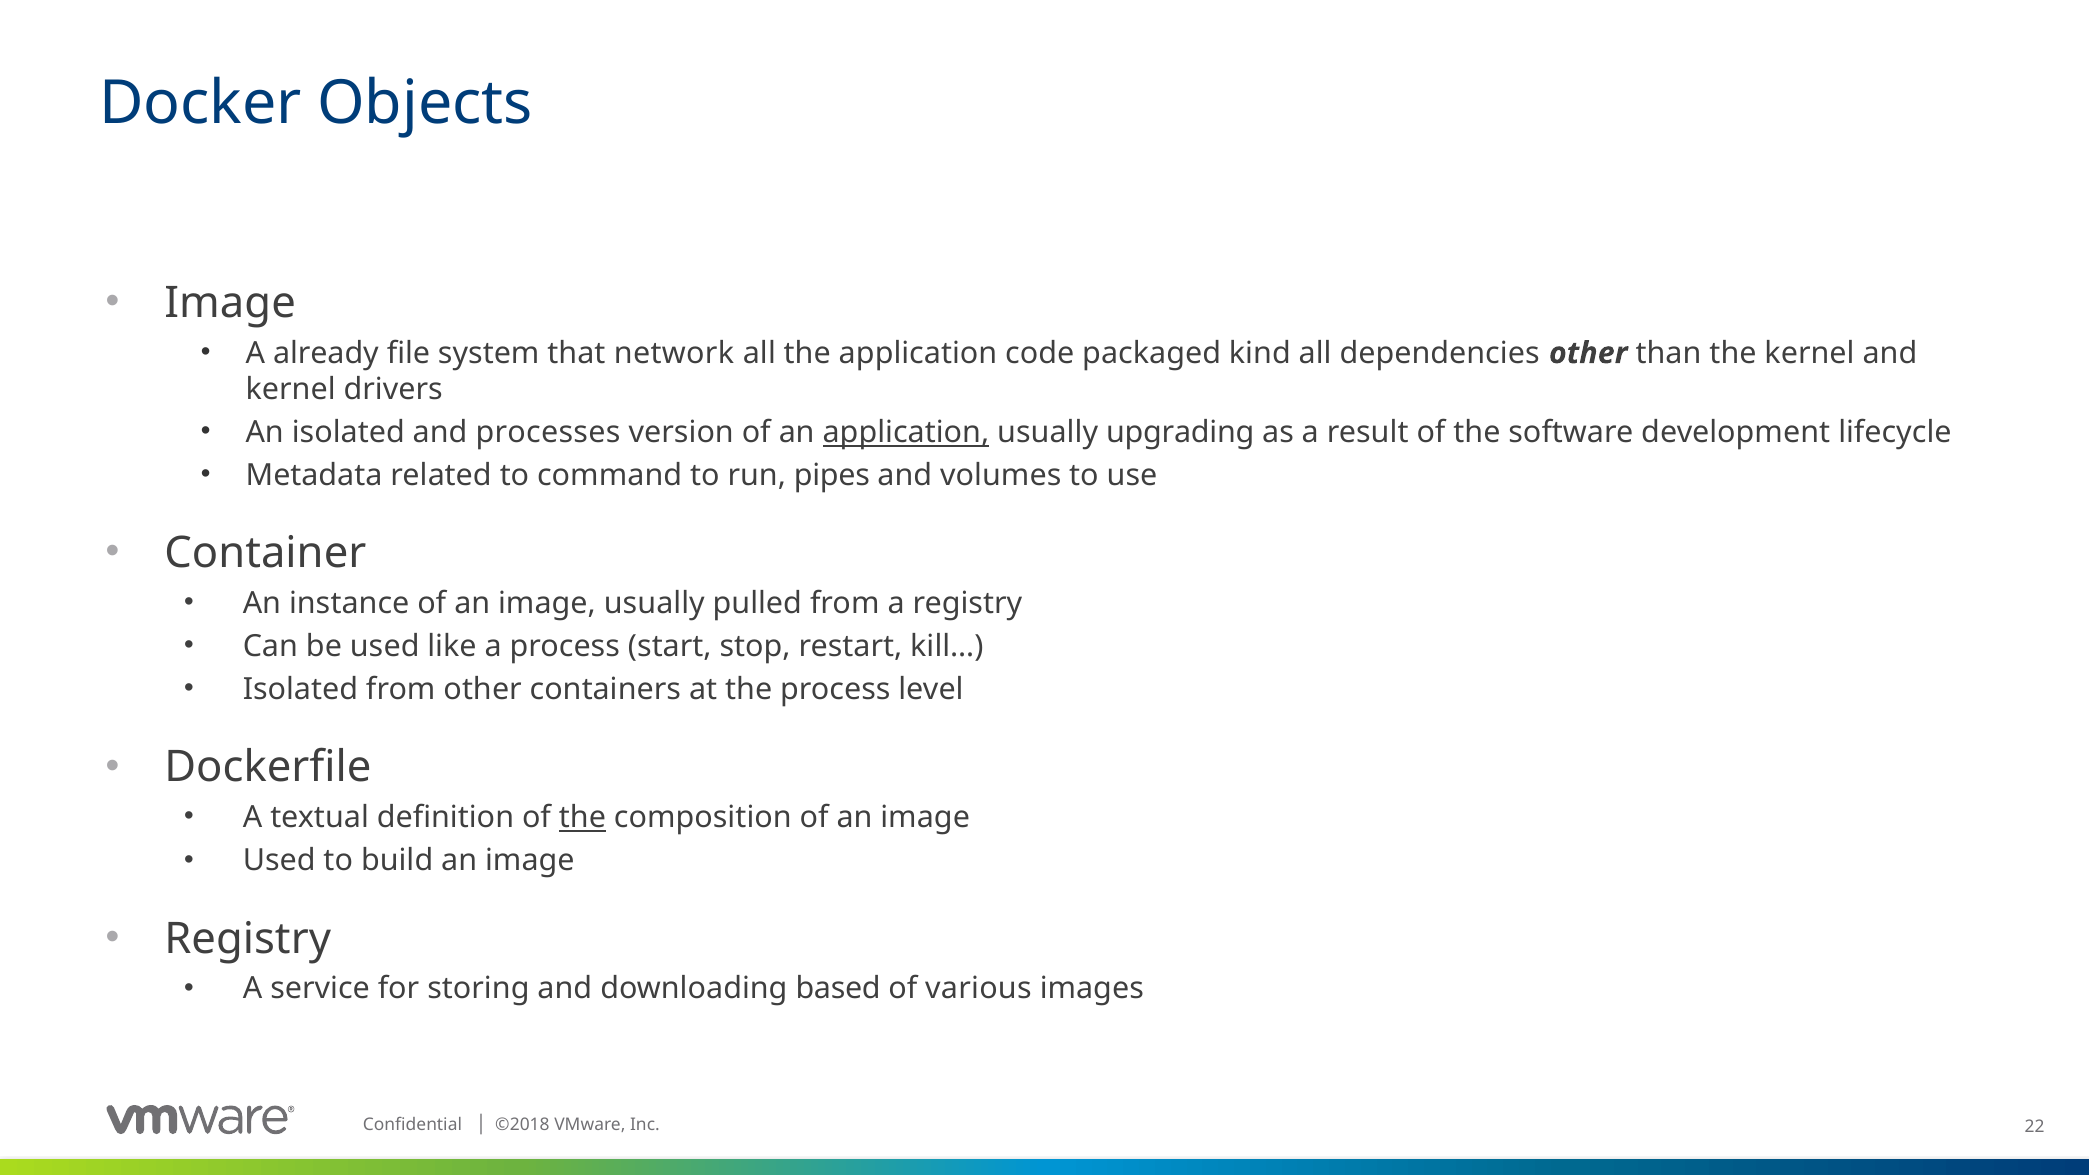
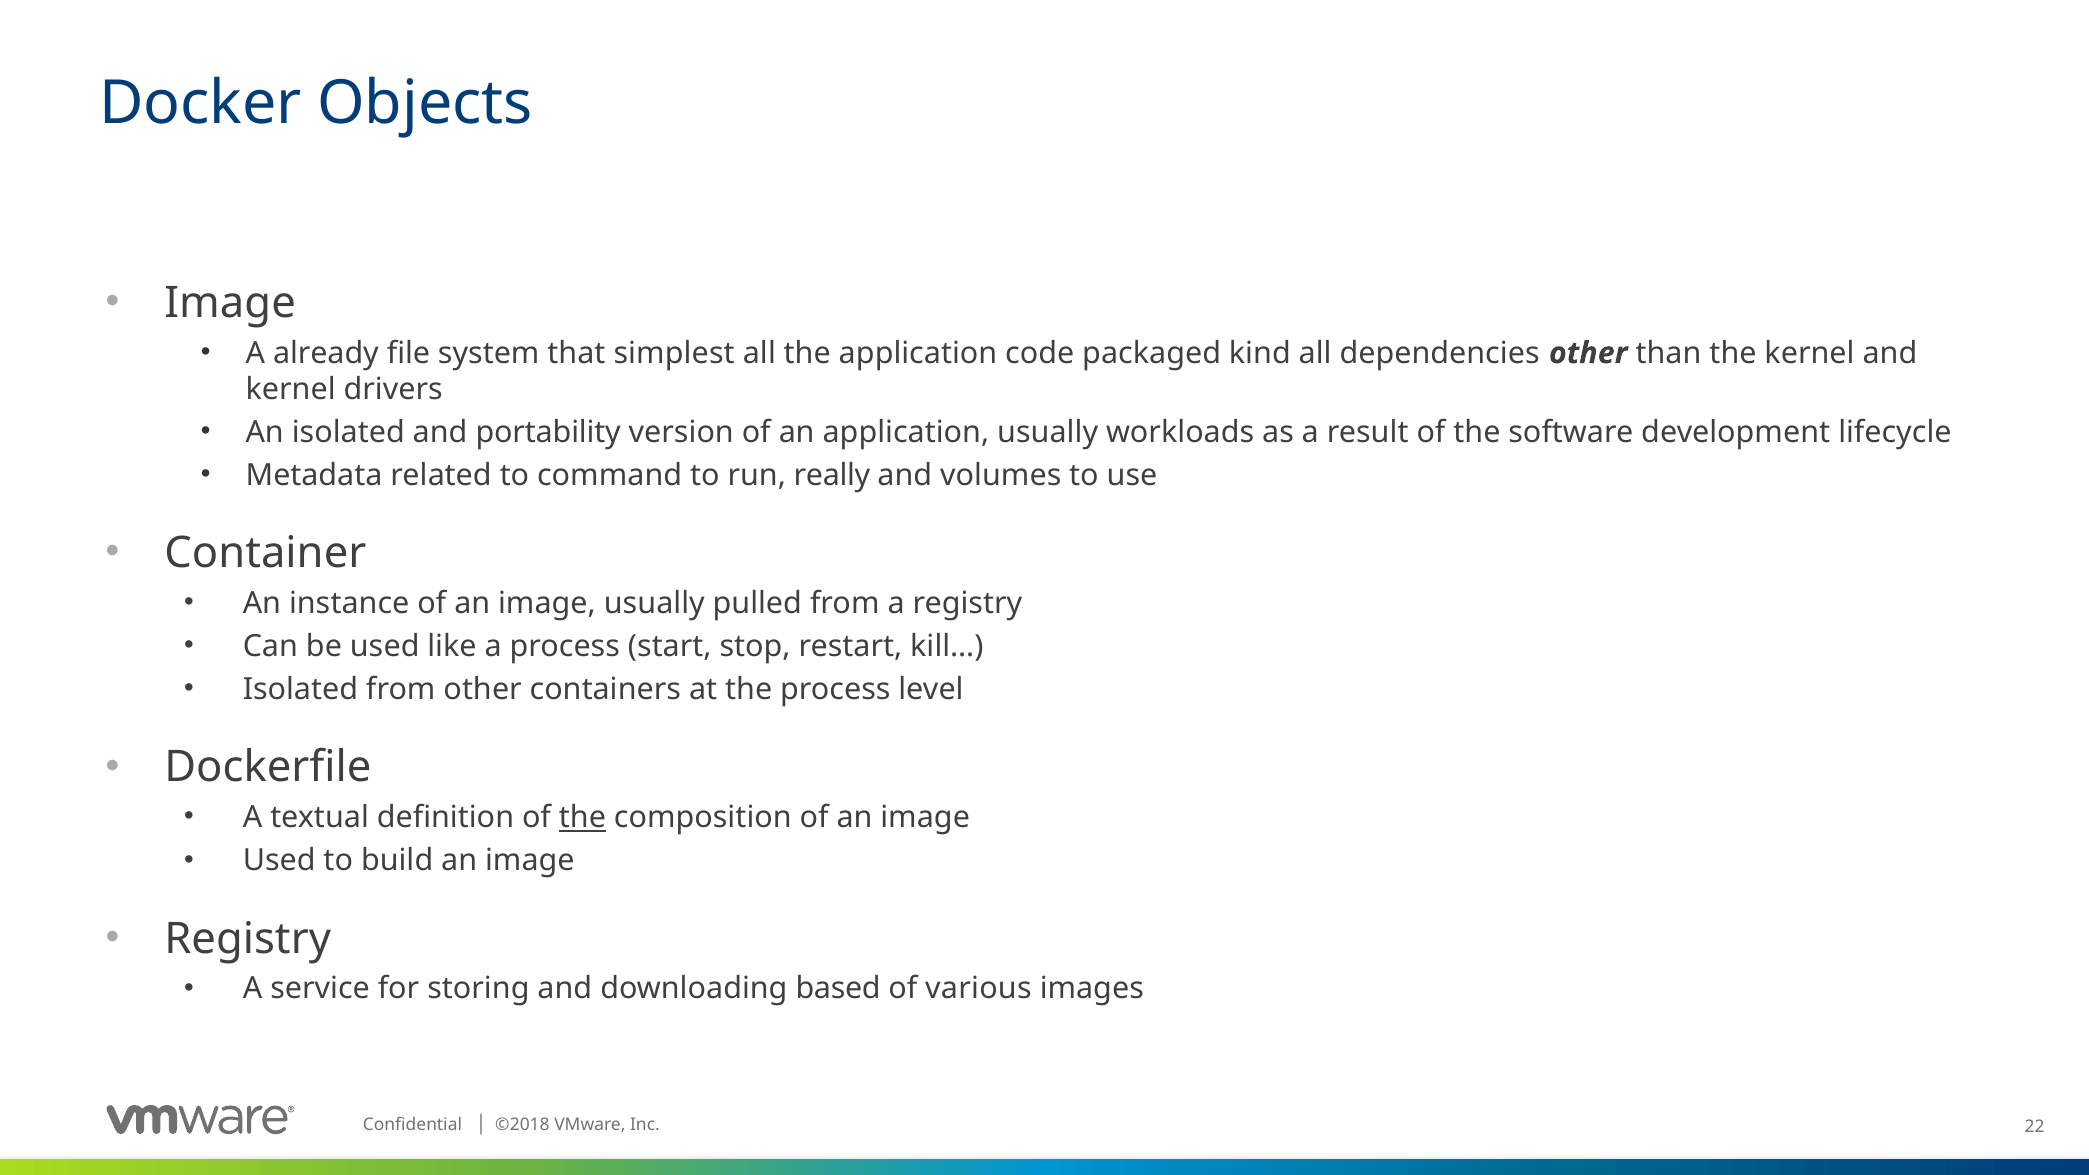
network: network -> simplest (674, 353)
processes: processes -> portability (548, 433)
application underline: present -> none (906, 433)
upgrading: upgrading -> workloads (1180, 433)
pipes: pipes -> really (832, 476)
